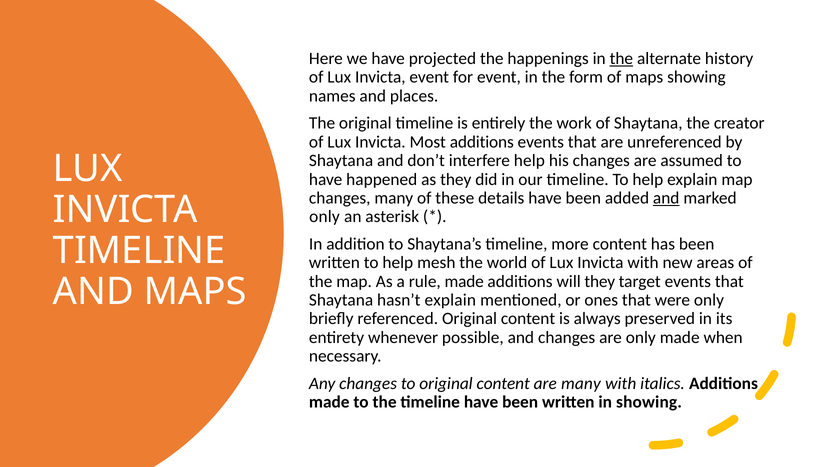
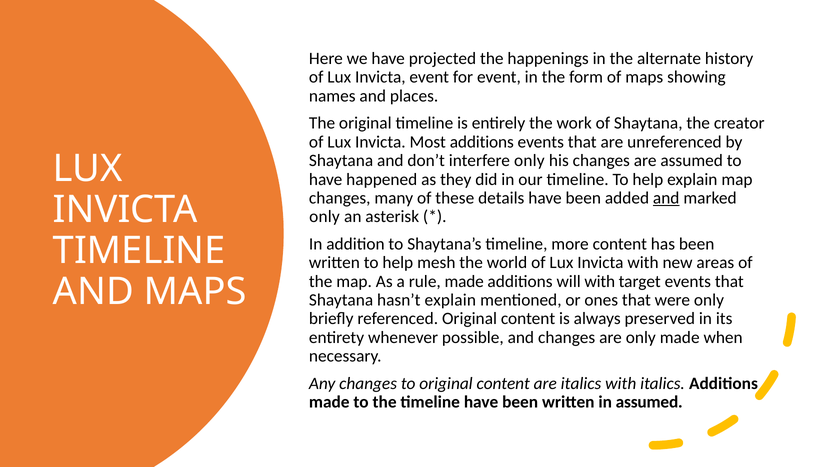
the underline: present -> none (621, 59)
interfere help: help -> only (529, 161)
will they: they -> with (600, 281)
are many: many -> italics (581, 383)
in showing: showing -> assumed (649, 402)
